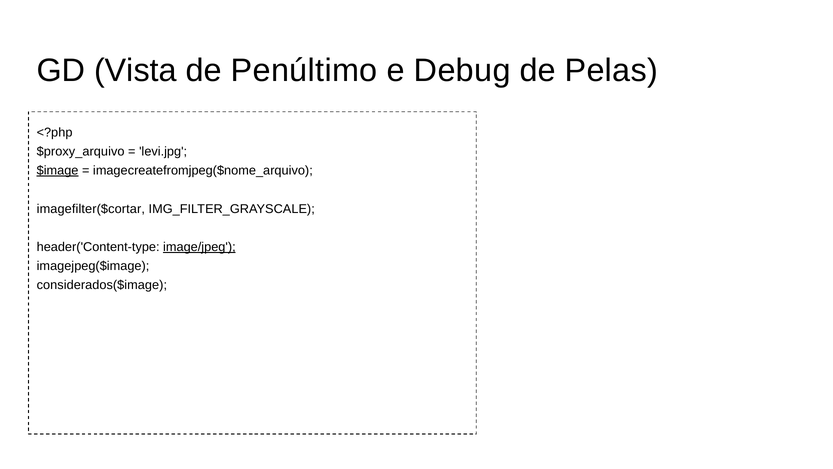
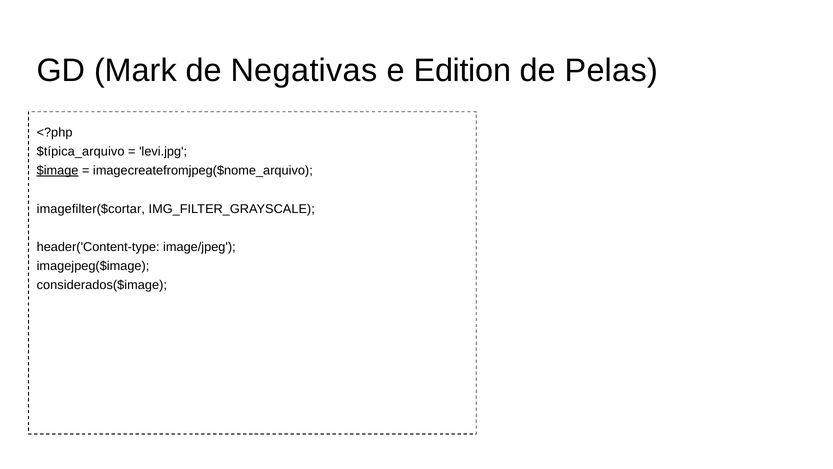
Vista: Vista -> Mark (135, 71)
Penúltimo: Penúltimo -> Negativas (304, 71)
Debug: Debug -> Edition (462, 71)
$proxy_arquivo: $proxy_arquivo -> $típica_arquivo (81, 151)
image/jpeg underline: present -> none (199, 247)
